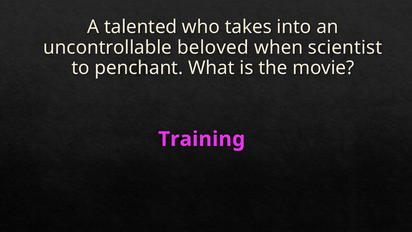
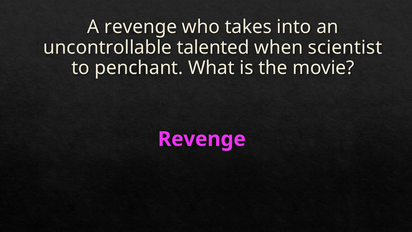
A talented: talented -> revenge (141, 27)
beloved: beloved -> talented (213, 47)
Training: Training -> Revenge (202, 139)
